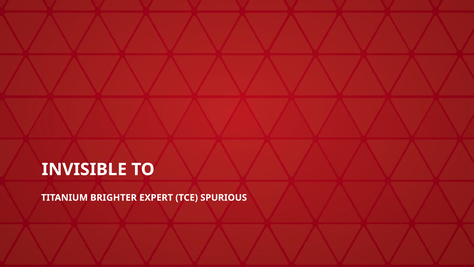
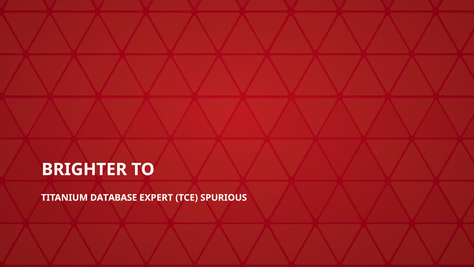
INVISIBLE: INVISIBLE -> BRIGHTER (84, 169)
BRIGHTER: BRIGHTER -> DATABASE (114, 197)
